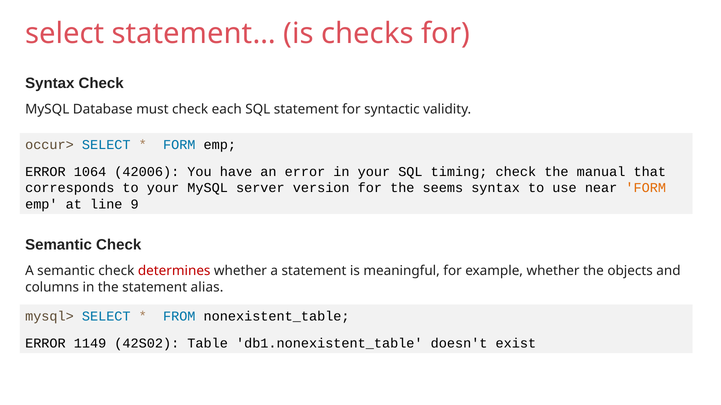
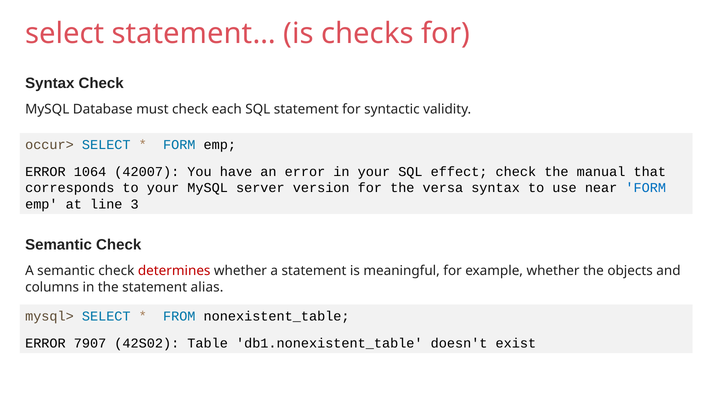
42006: 42006 -> 42007 (147, 172)
timing: timing -> effect (459, 172)
seems: seems -> versa (443, 188)
FORM colour: orange -> blue (646, 188)
9: 9 -> 3 (135, 204)
1149: 1149 -> 7907 (90, 344)
